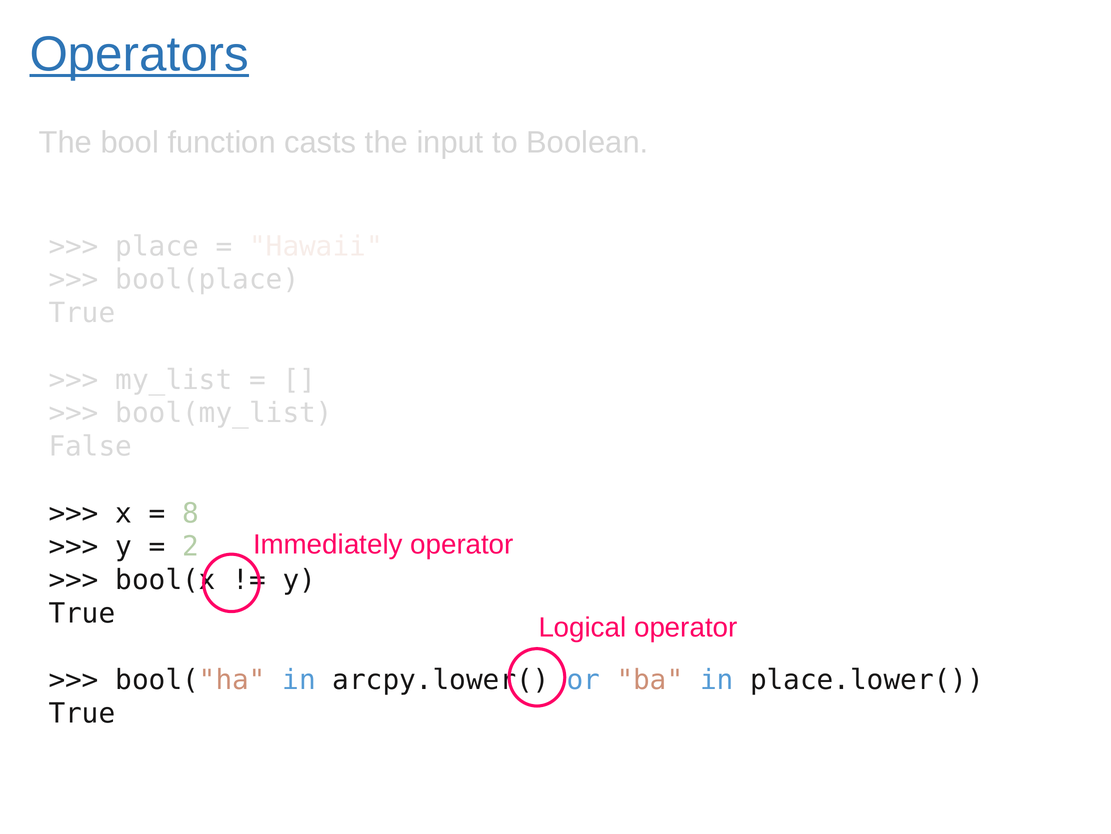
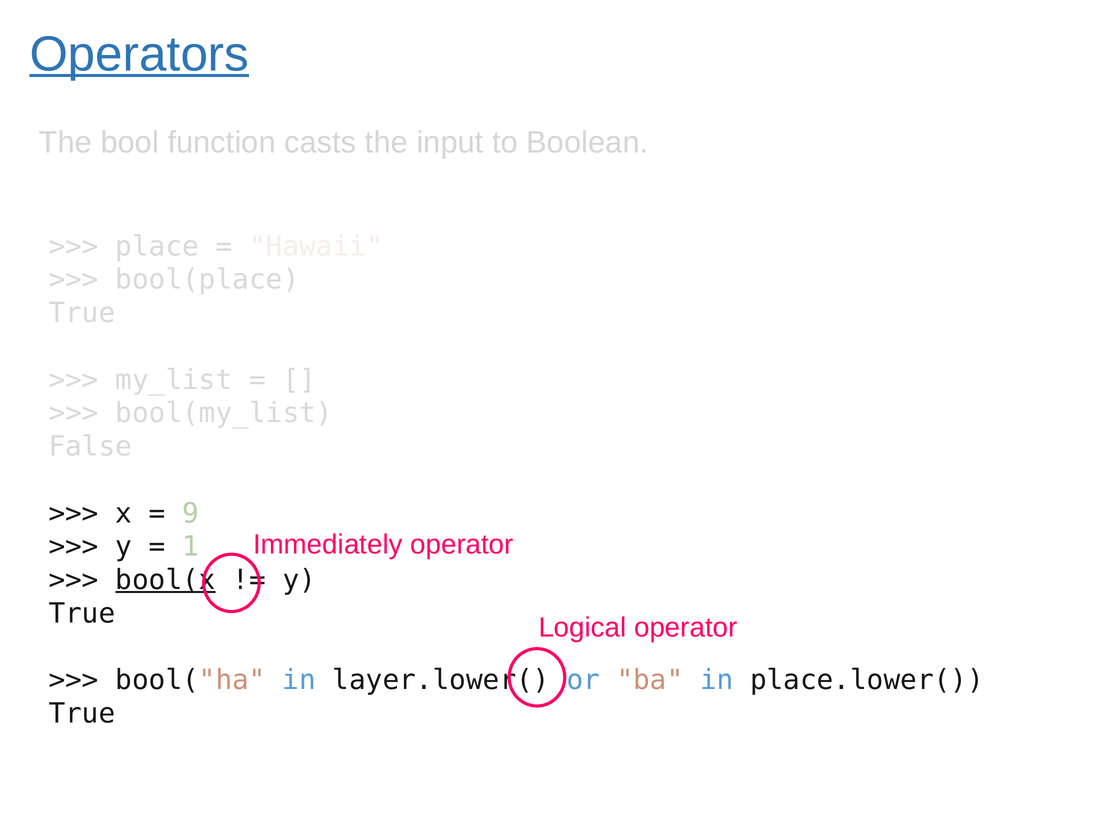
8: 8 -> 9 (191, 513)
2: 2 -> 1 (191, 546)
bool(x underline: none -> present (166, 580)
arcpy.lower(: arcpy.lower( -> layer.lower( (441, 680)
